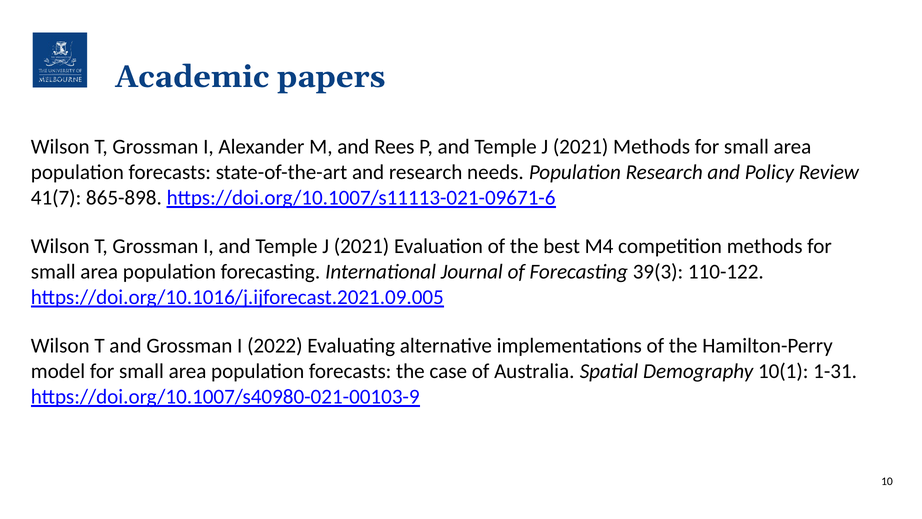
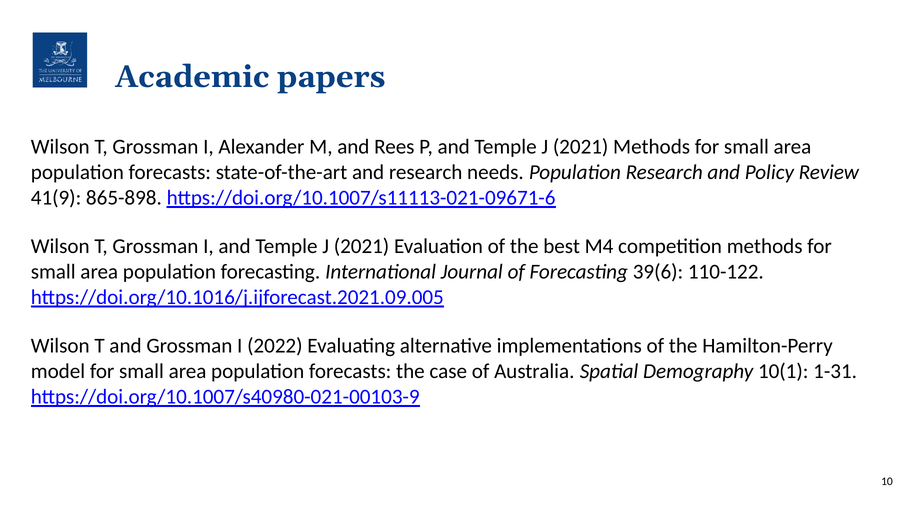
41(7: 41(7 -> 41(9 (56, 198)
39(3: 39(3 -> 39(6 (658, 272)
